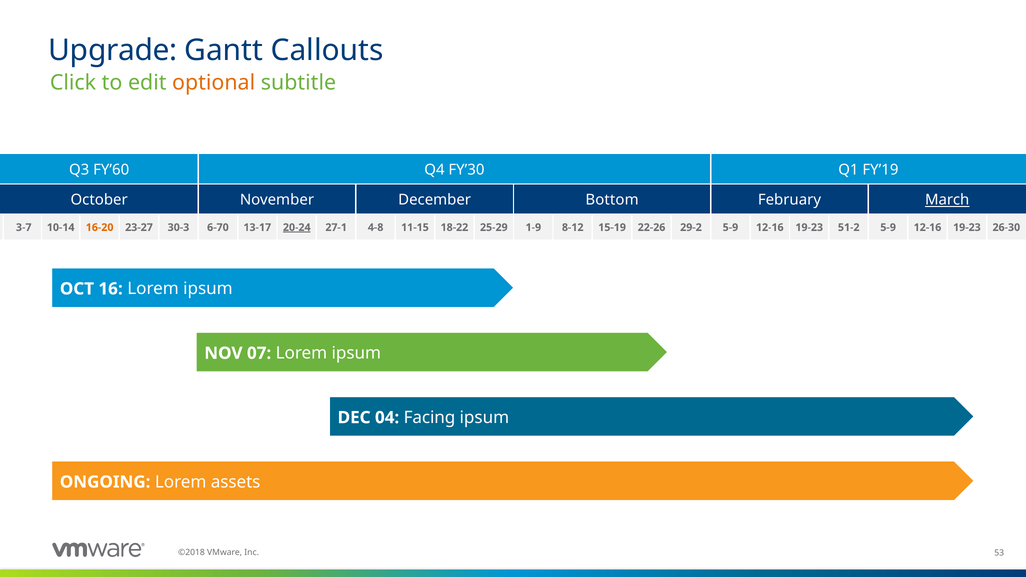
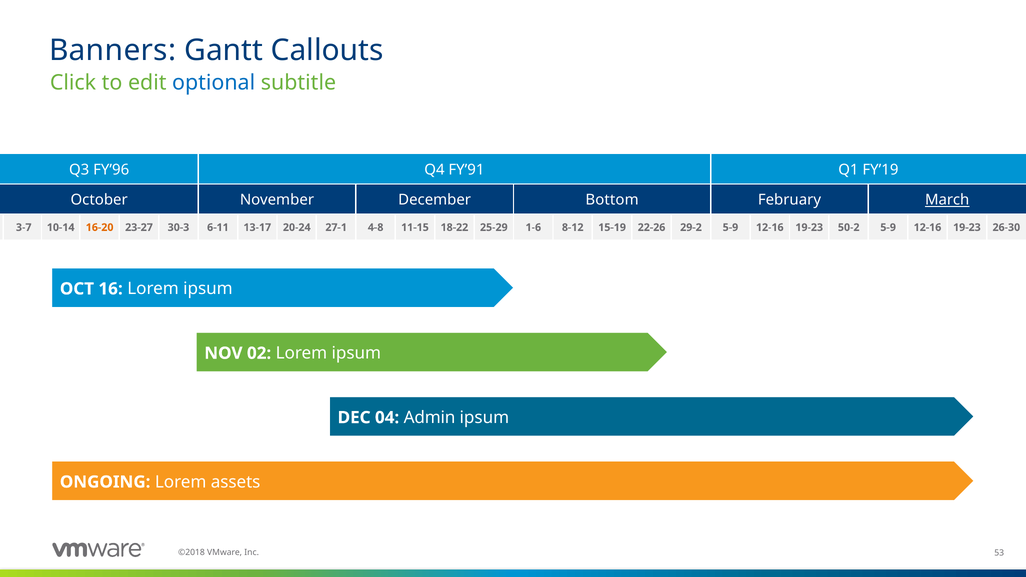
Upgrade: Upgrade -> Banners (113, 50)
optional colour: orange -> blue (214, 83)
FY’60: FY’60 -> FY’96 (111, 170)
FY’30: FY’30 -> FY’91 (466, 170)
6-70: 6-70 -> 6-11 (218, 228)
20-24 underline: present -> none (297, 228)
1-9: 1-9 -> 1-6 (533, 228)
51-2: 51-2 -> 50-2 (849, 228)
07: 07 -> 02 (259, 353)
Facing: Facing -> Admin (430, 418)
